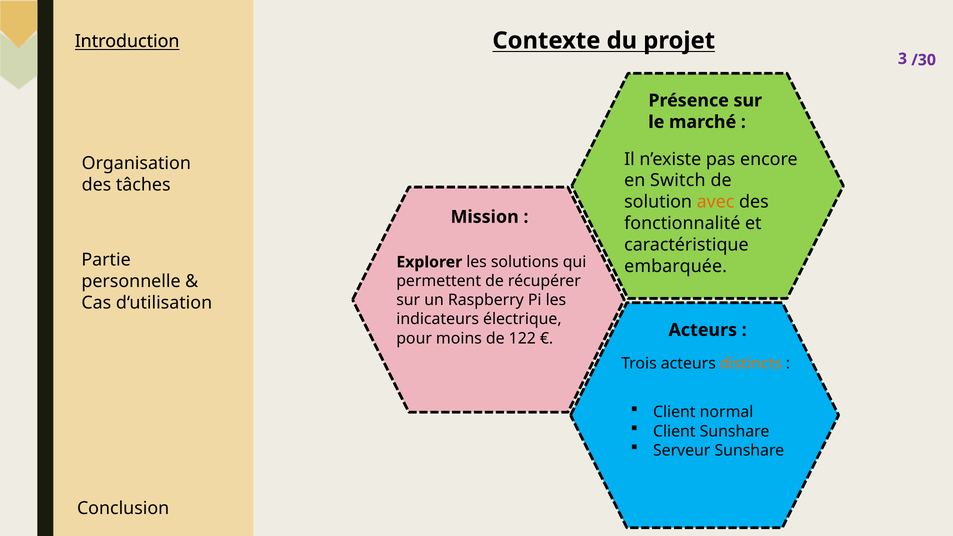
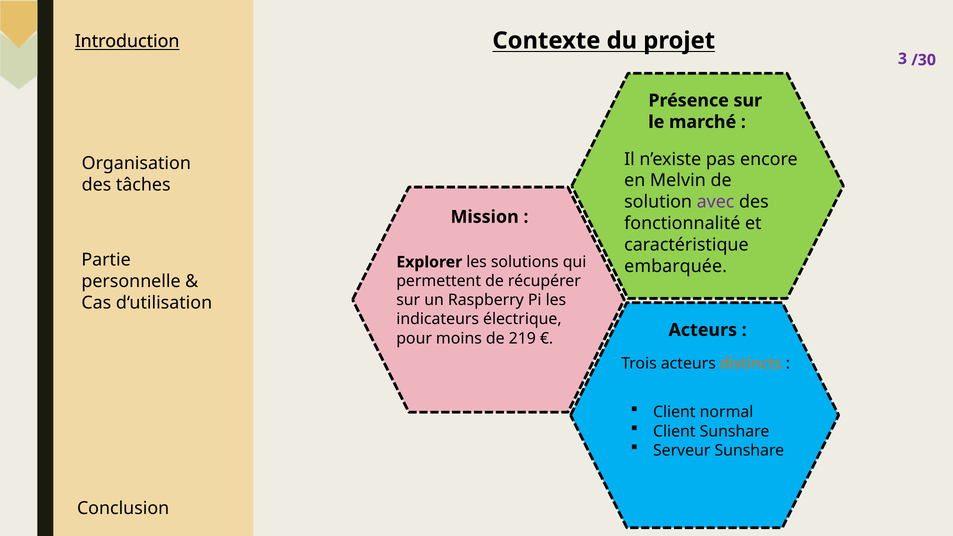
Switch: Switch -> Melvin (678, 181)
avec colour: orange -> purple (716, 202)
122: 122 -> 219 (522, 338)
